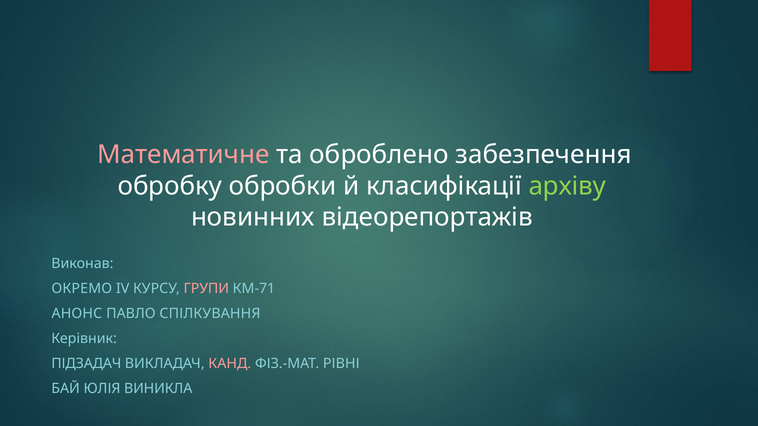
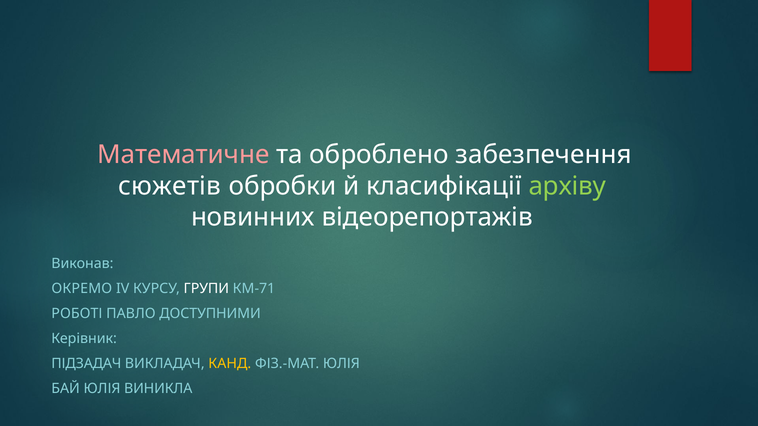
обробку: обробку -> сюжетів (170, 186)
ГРУПИ colour: pink -> white (206, 289)
АНОНС: АНОНС -> РОБОТІ (77, 314)
СПІЛКУВАННЯ: СПІЛКУВАННЯ -> ДОСТУПНИМИ (210, 314)
КАНД colour: pink -> yellow (230, 364)
ФІЗ.-МАТ РІВНІ: РІВНІ -> ЮЛІЯ (341, 364)
